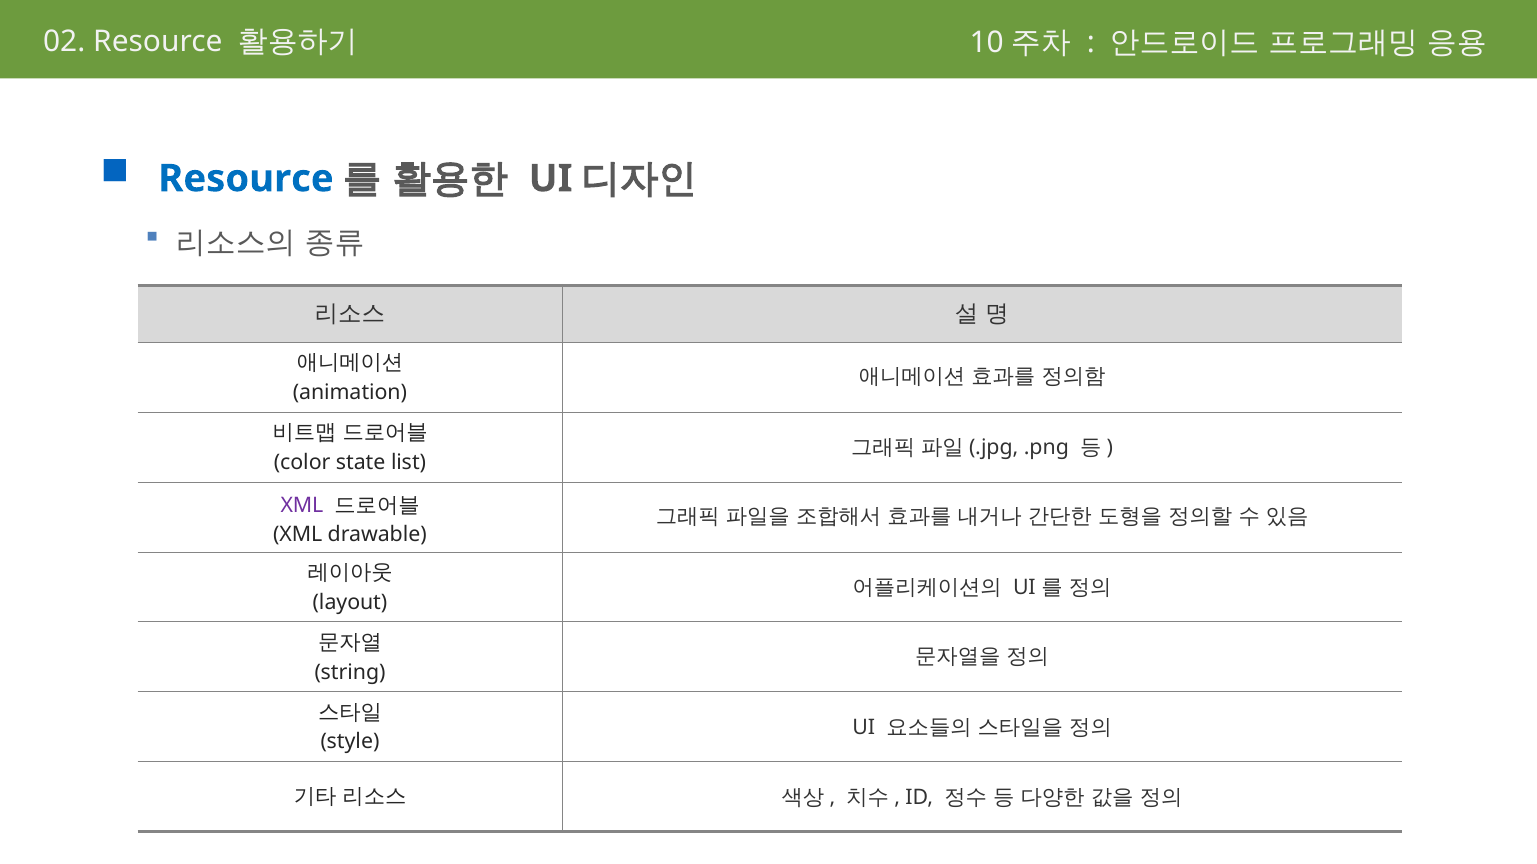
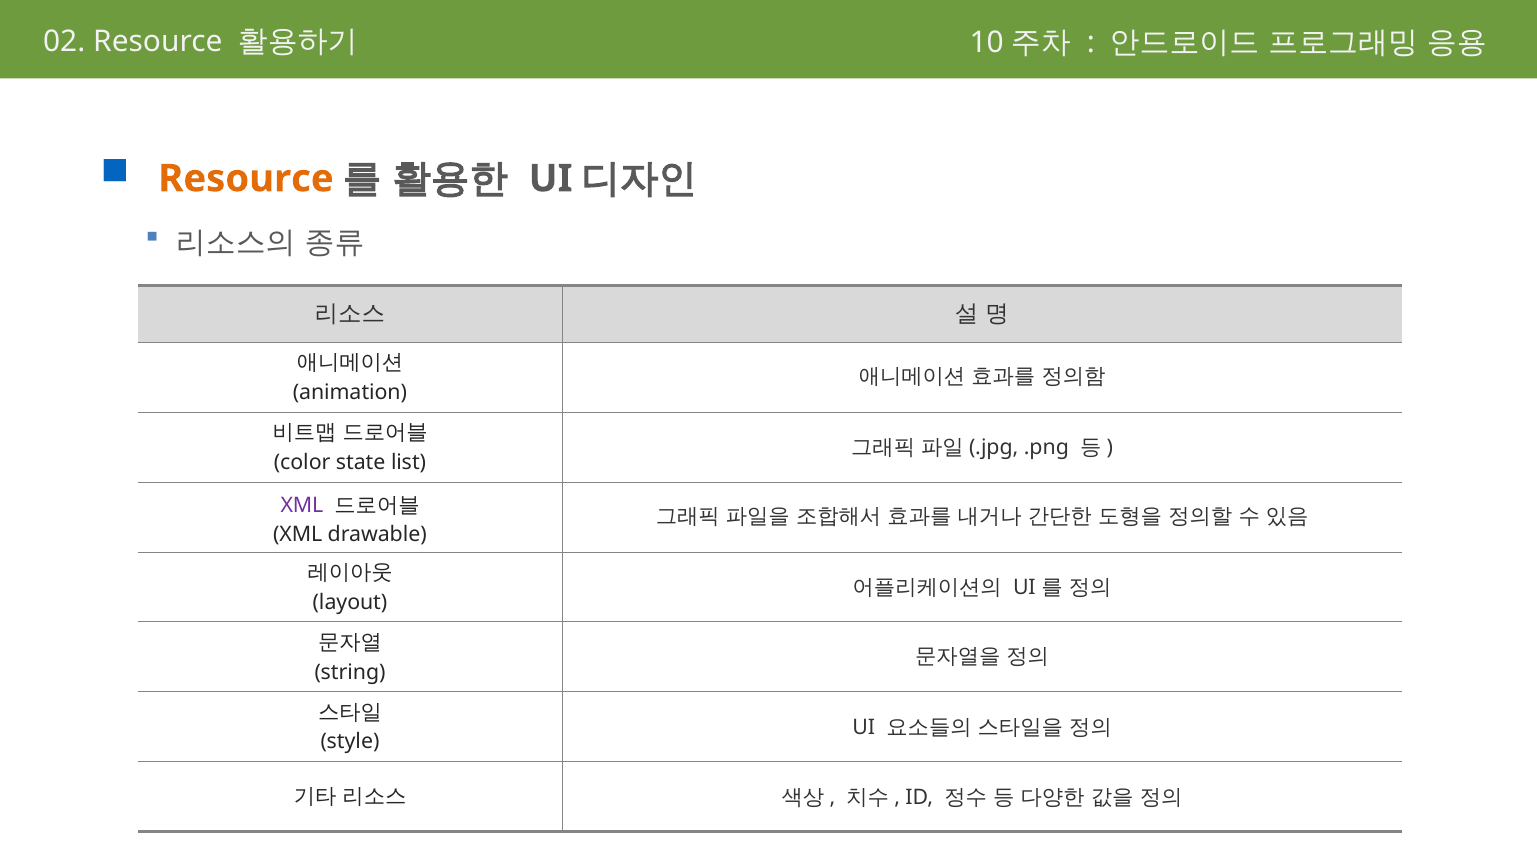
Resource colour: blue -> orange (246, 179)
